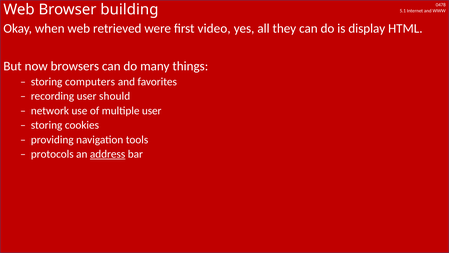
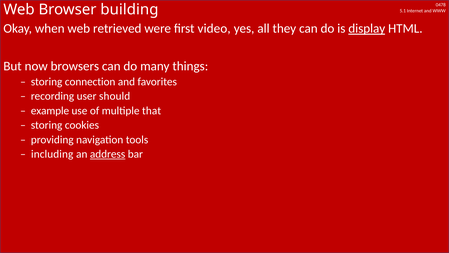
display underline: none -> present (367, 28)
computers: computers -> connection (90, 82)
network: network -> example (50, 111)
multiple user: user -> that (152, 111)
protocols: protocols -> including (52, 154)
